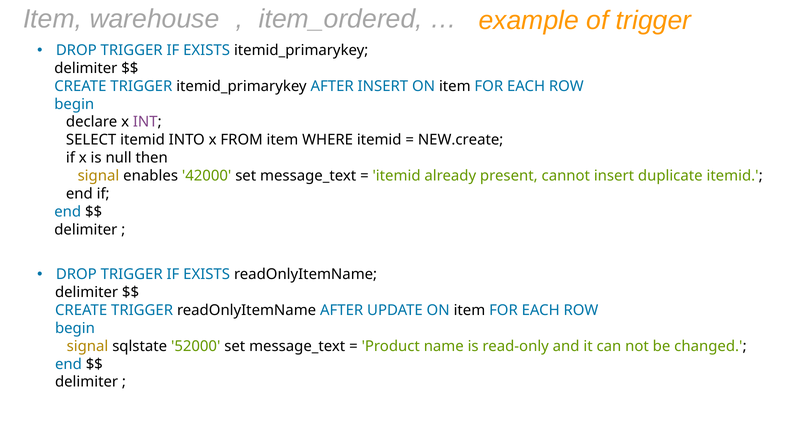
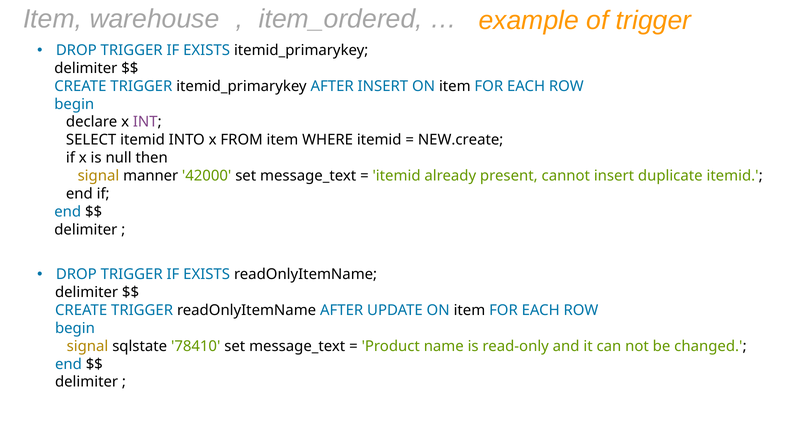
enables: enables -> manner (151, 176)
52000: 52000 -> 78410 (196, 346)
